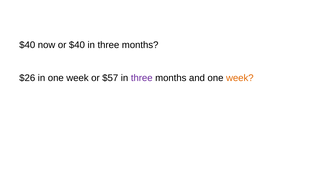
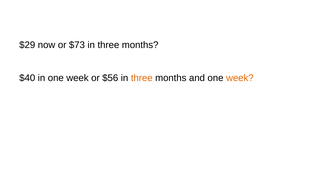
$40: $40 -> $29 (27, 45)
or $40: $40 -> $73 (77, 45)
$26: $26 -> $40 (27, 78)
$57: $57 -> $56 (110, 78)
three colour: purple -> orange (142, 78)
